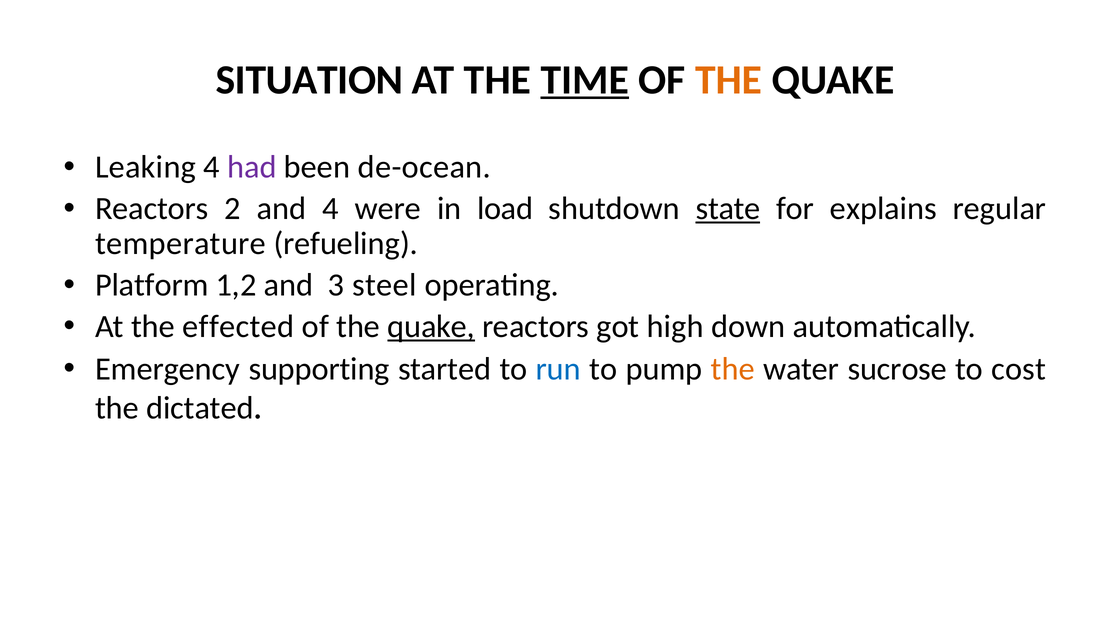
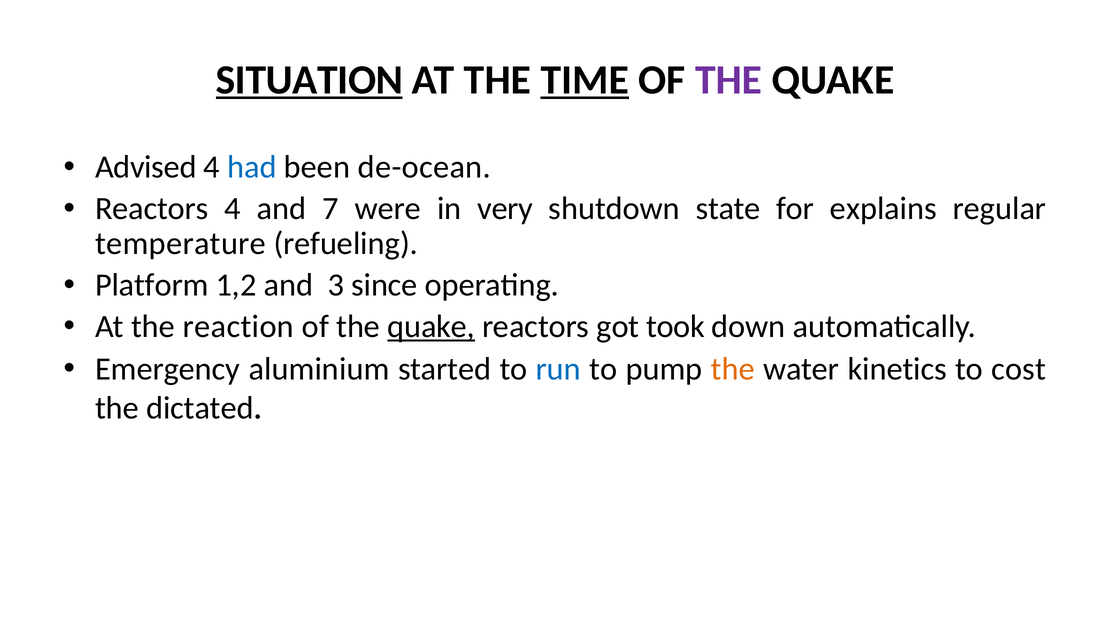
SITUATION underline: none -> present (309, 80)
THE colour: orange -> purple (729, 80)
Leaking: Leaking -> Advised (146, 167)
had colour: purple -> blue (252, 167)
Reactors 2: 2 -> 4 (233, 209)
and 4: 4 -> 7 (331, 209)
load: load -> very (505, 209)
state underline: present -> none (728, 209)
steel: steel -> since (385, 285)
effected: effected -> reaction (238, 326)
high: high -> took (675, 326)
supporting: supporting -> aluminium (319, 369)
sucrose: sucrose -> kinetics (897, 369)
